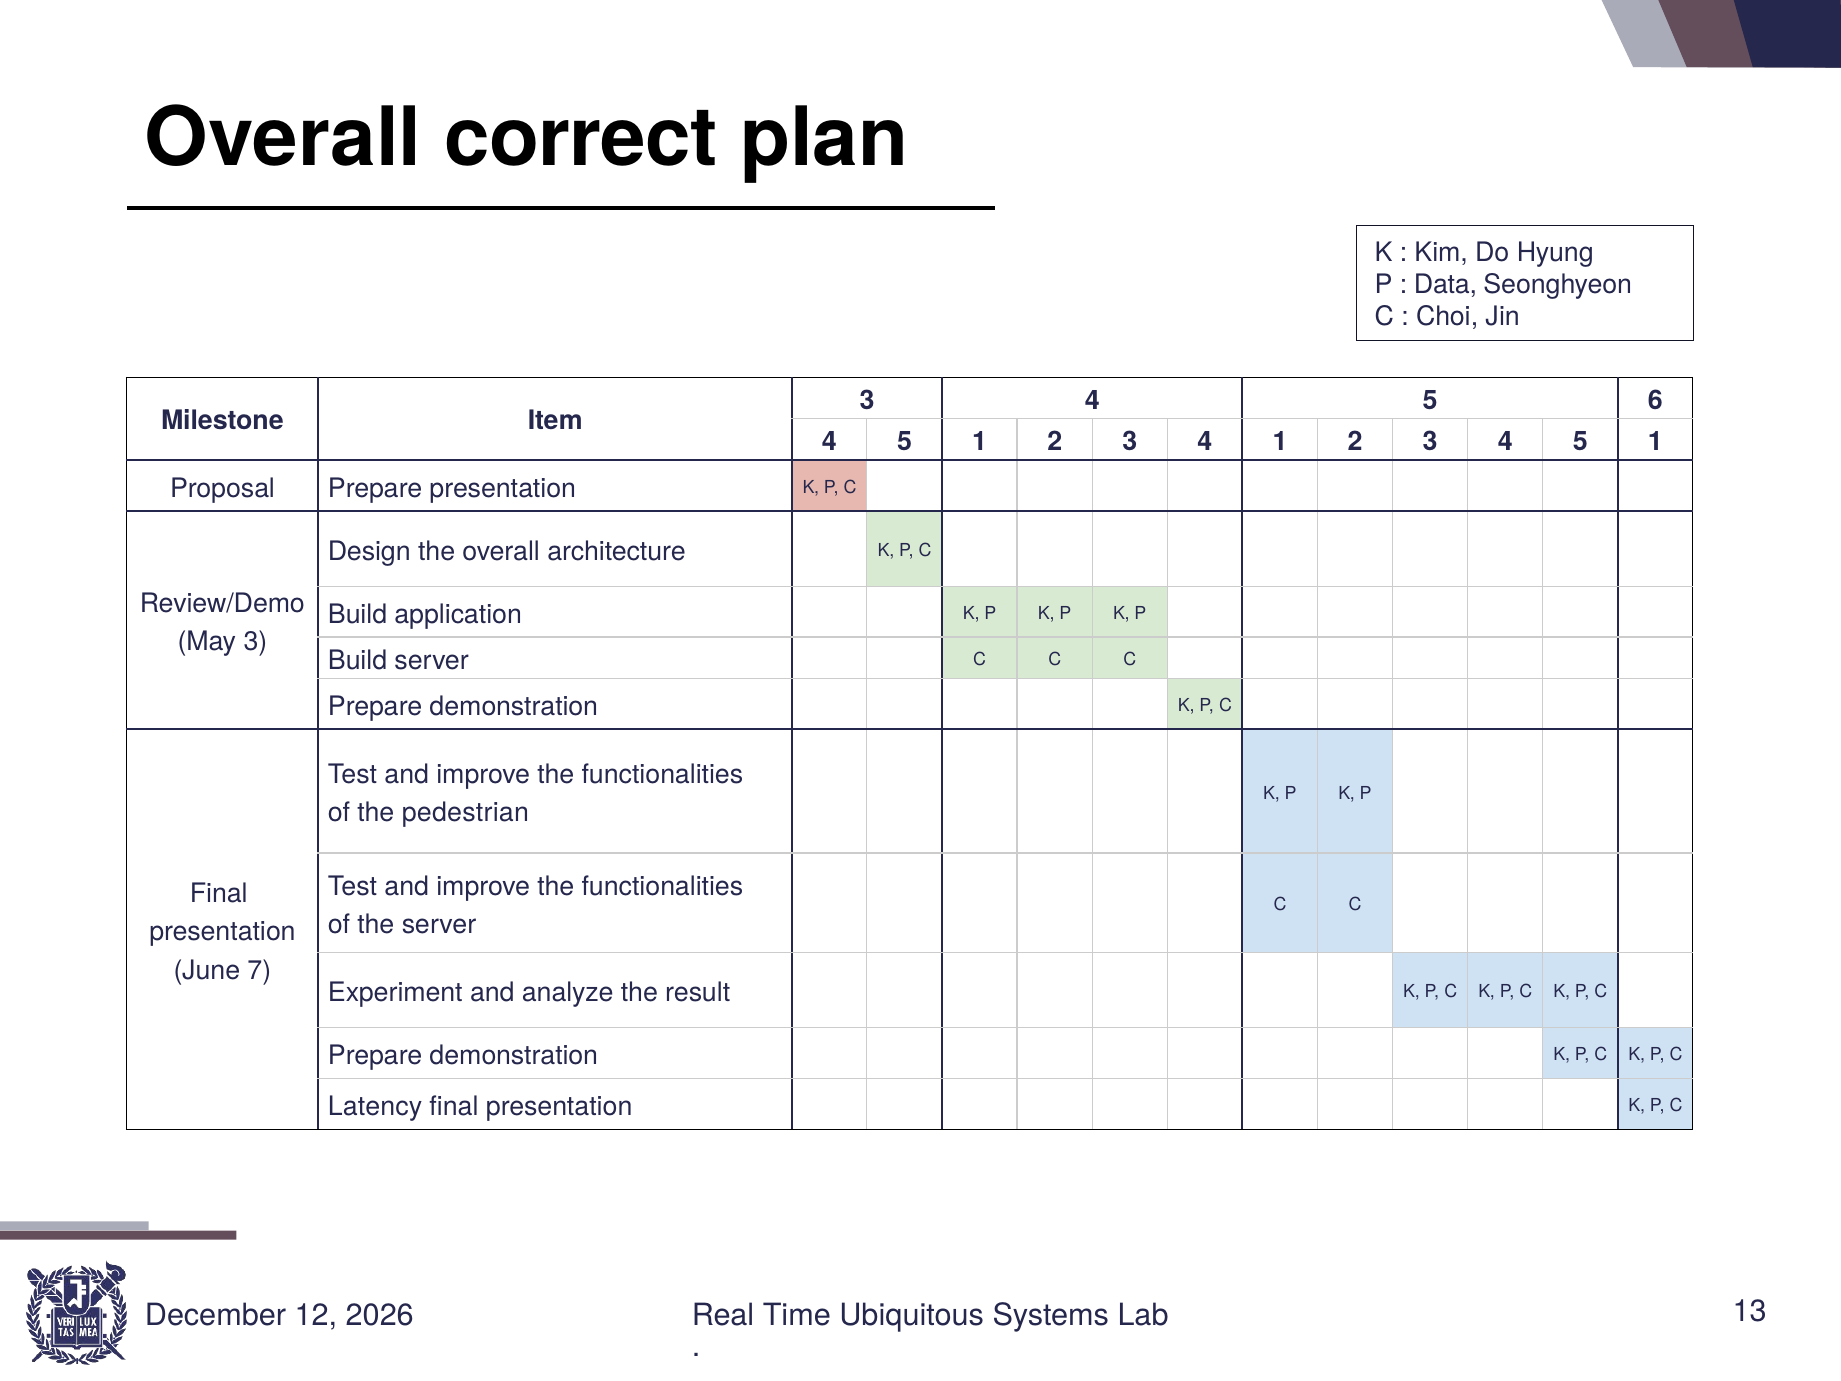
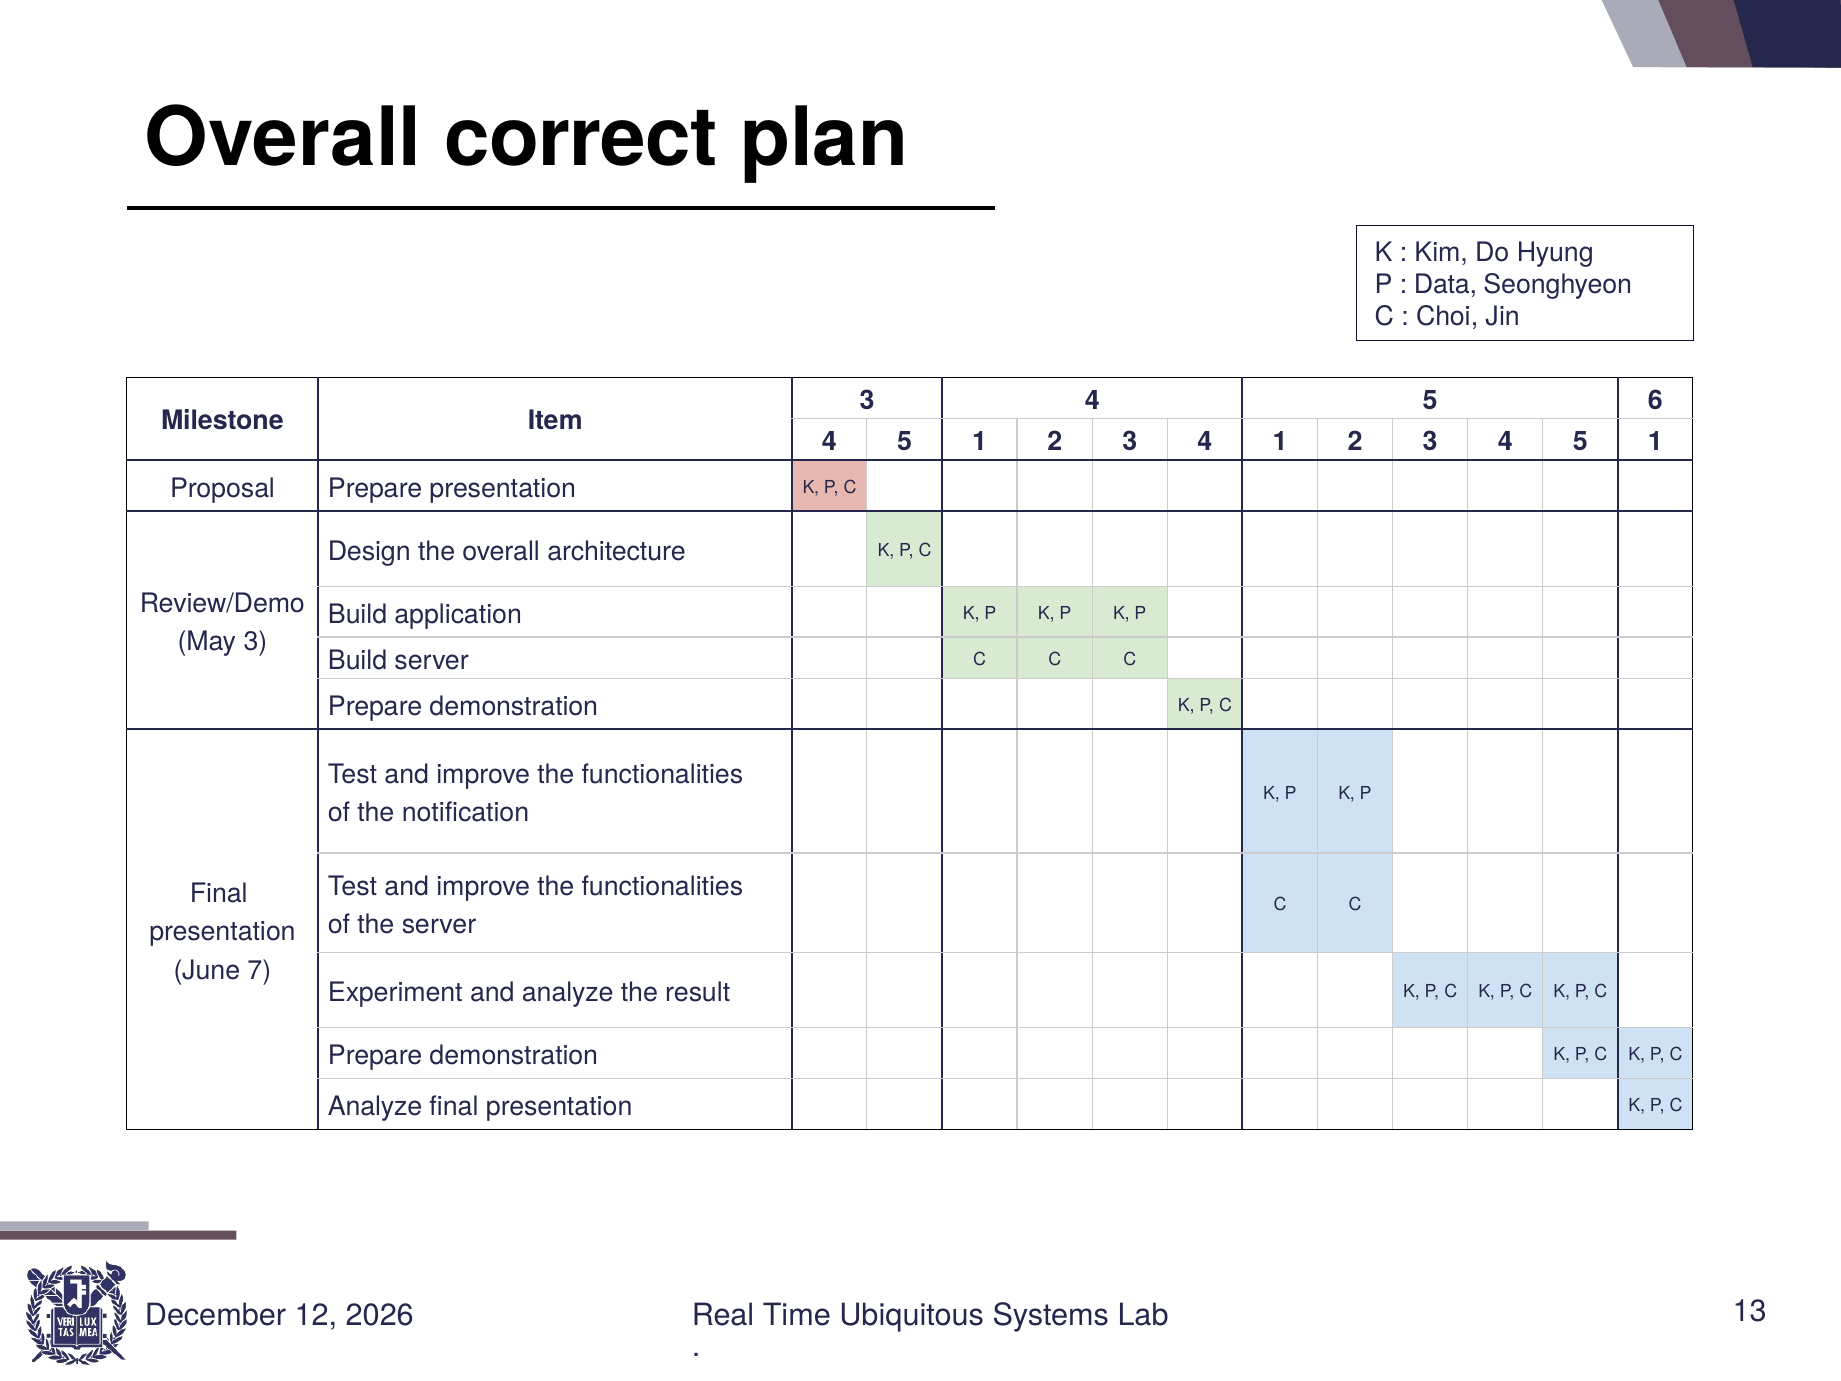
pedestrian: pedestrian -> notification (466, 813)
Latency: Latency -> Analyze (375, 1106)
